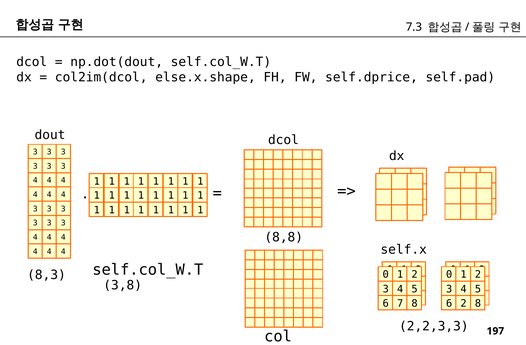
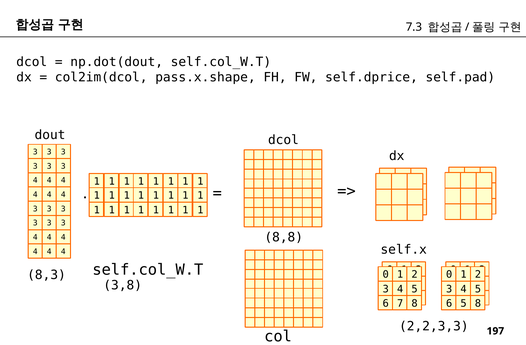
else.x.shape: else.x.shape -> pass.x.shape (205, 77)
6 2: 2 -> 5 (464, 304)
